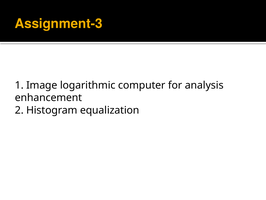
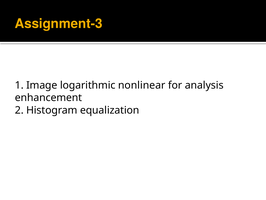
computer: computer -> nonlinear (142, 85)
